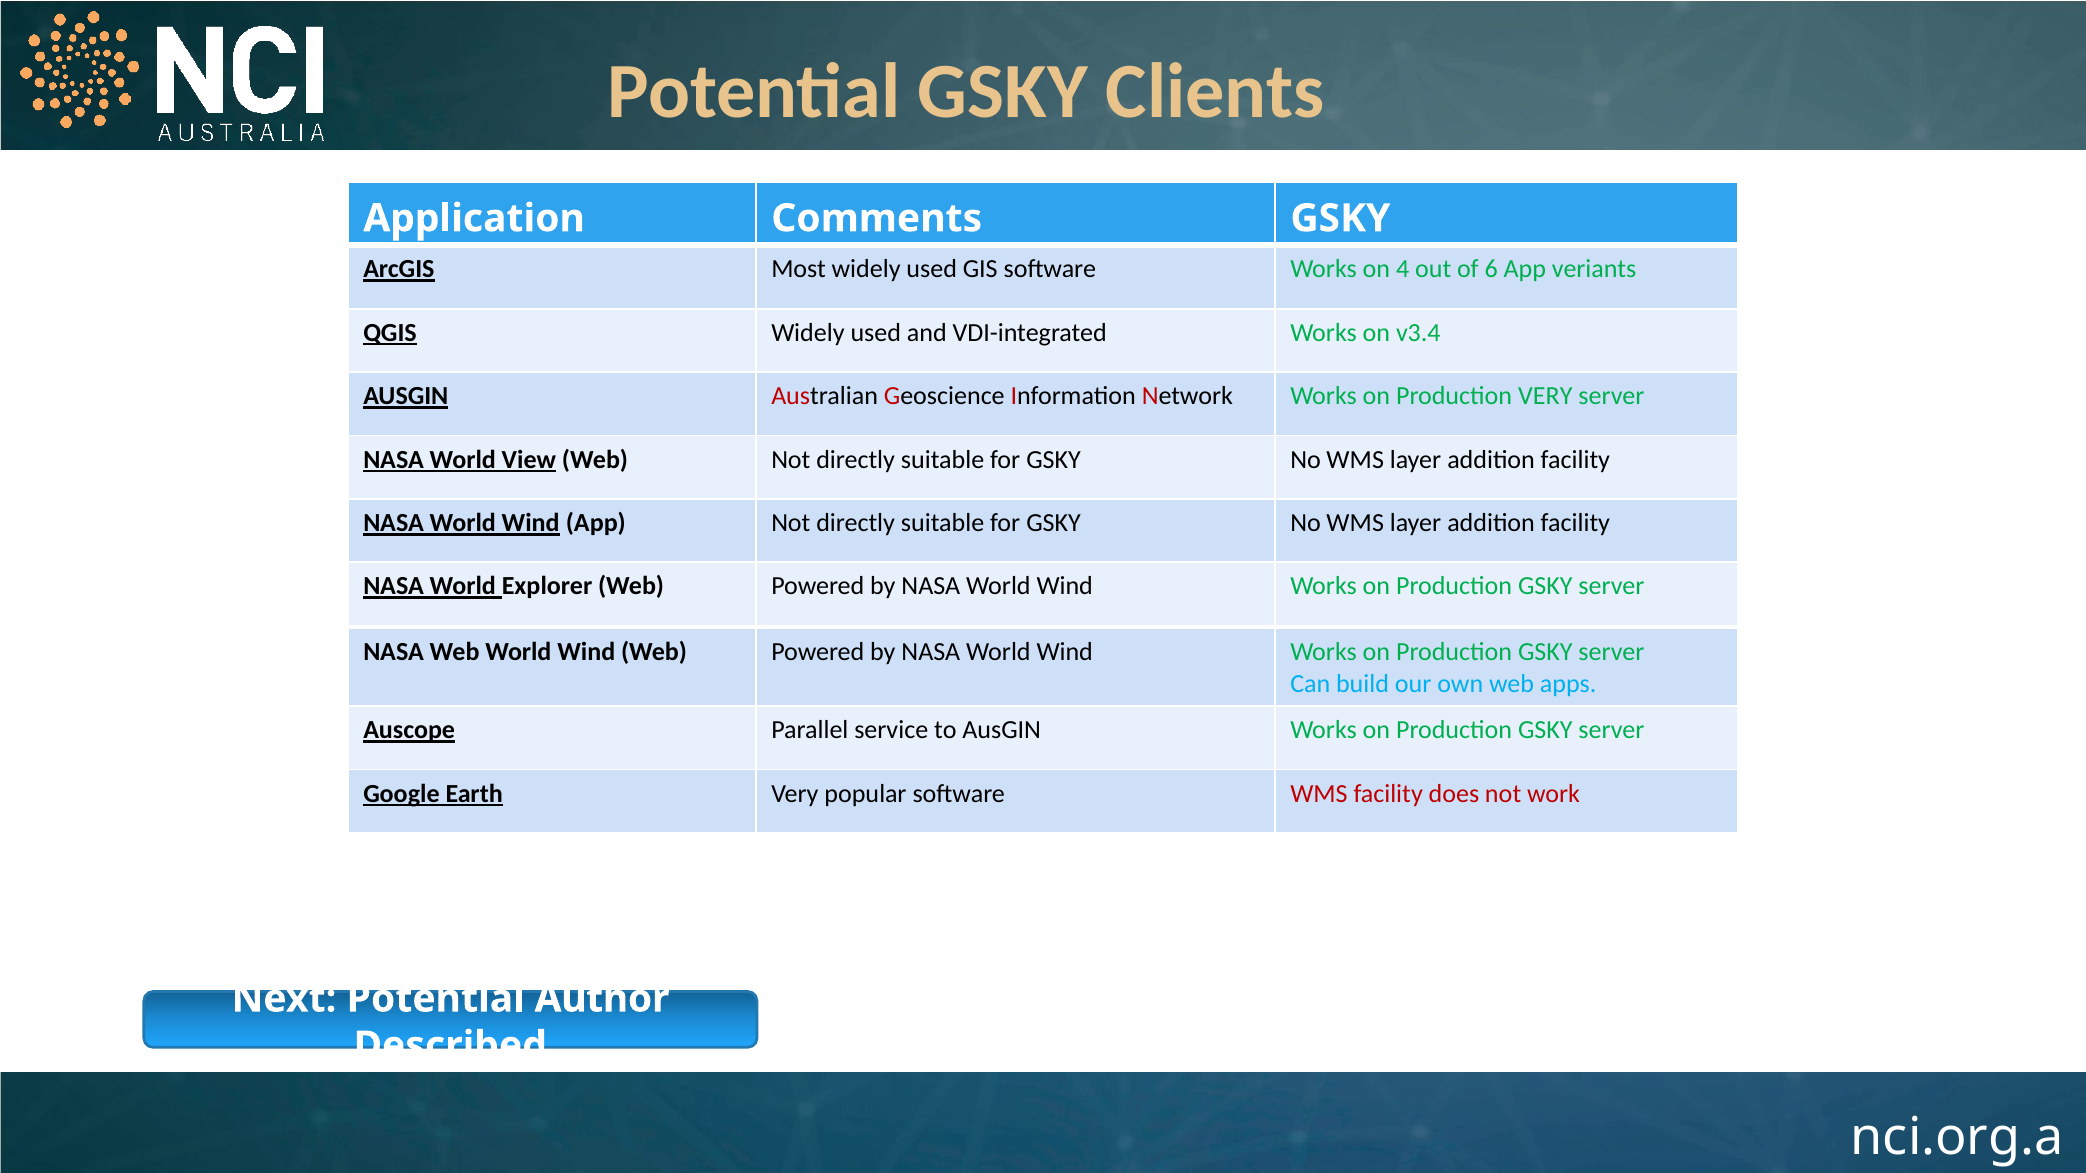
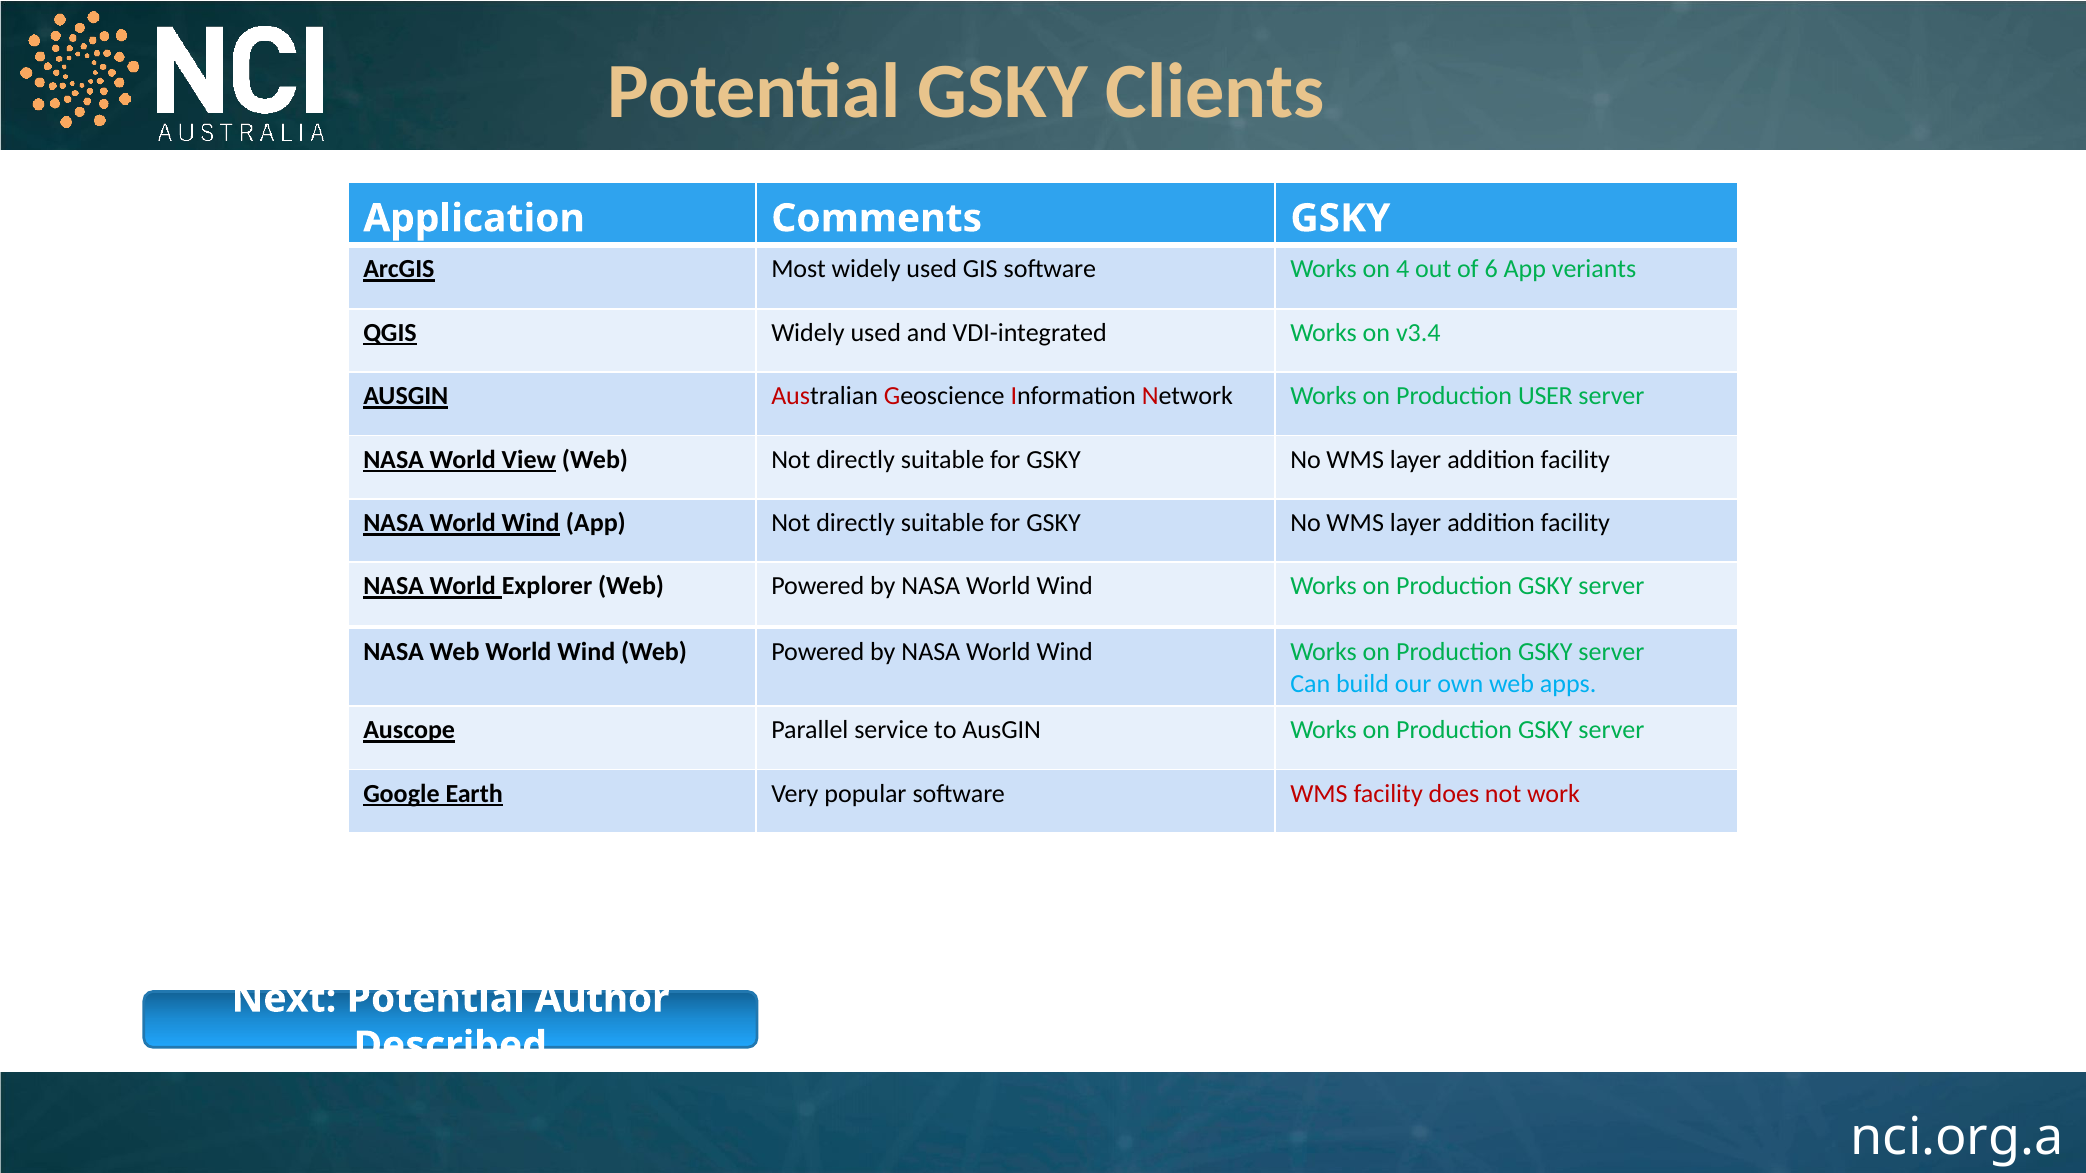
Production VERY: VERY -> USER (1545, 396)
